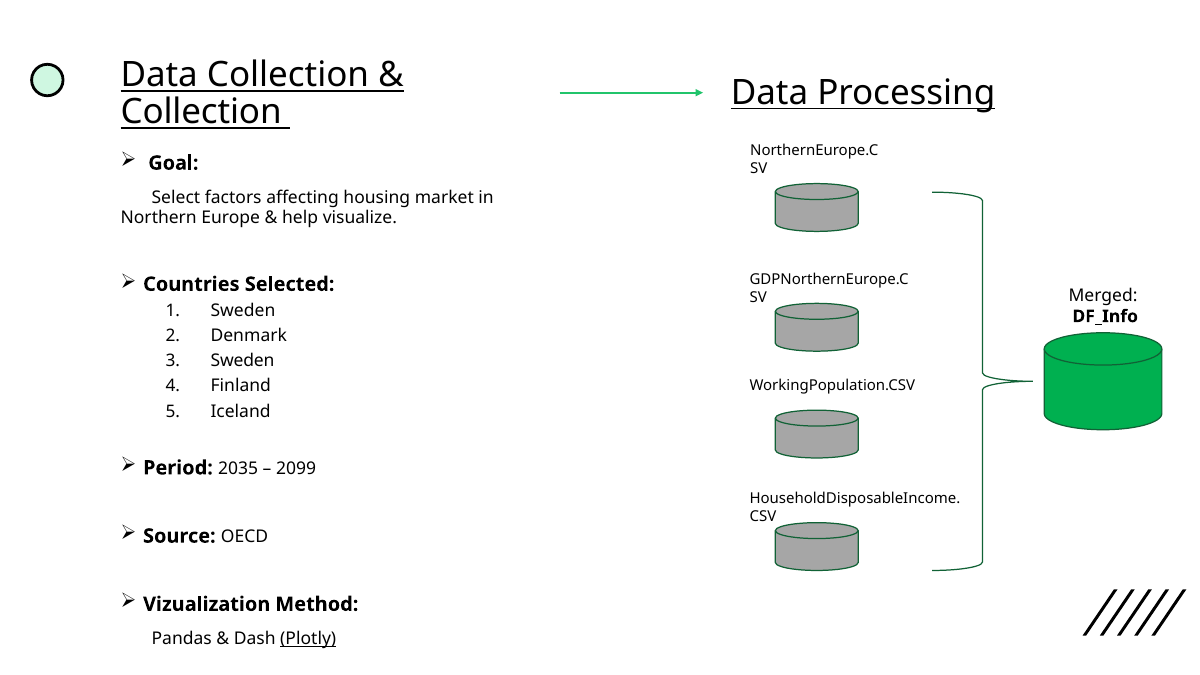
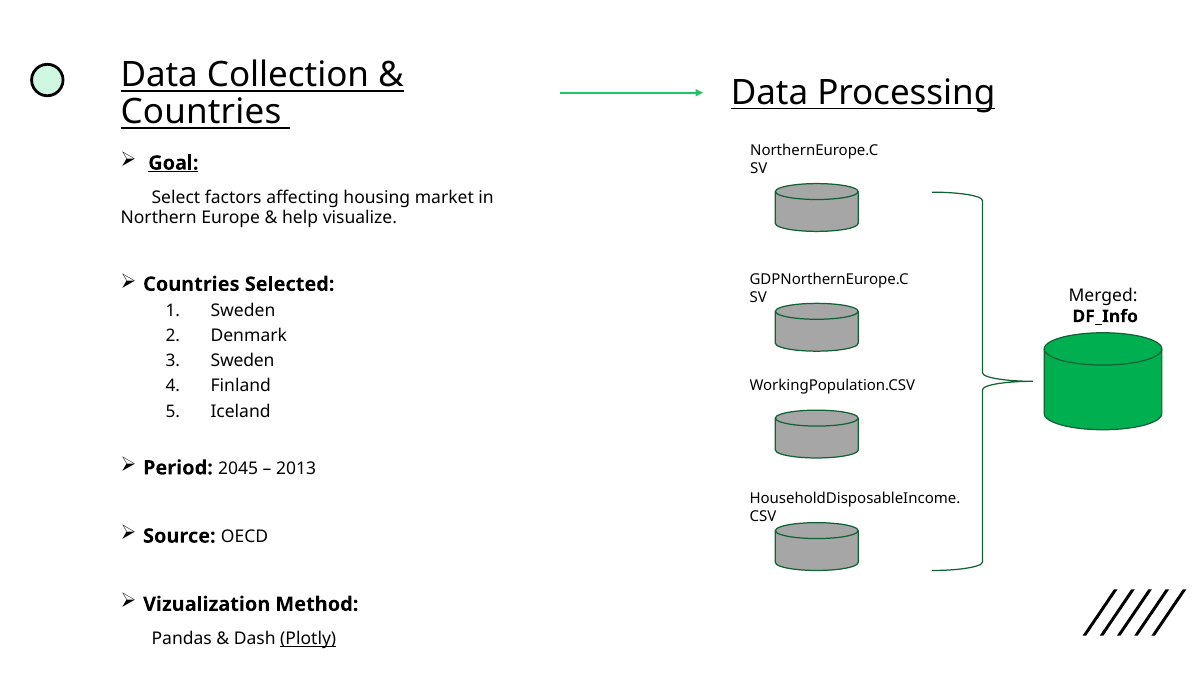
Collection: Collection -> Countries (201, 112)
Goal underline: none -> present (173, 163)
2035: 2035 -> 2045 (238, 469)
2099: 2099 -> 2013 (296, 469)
